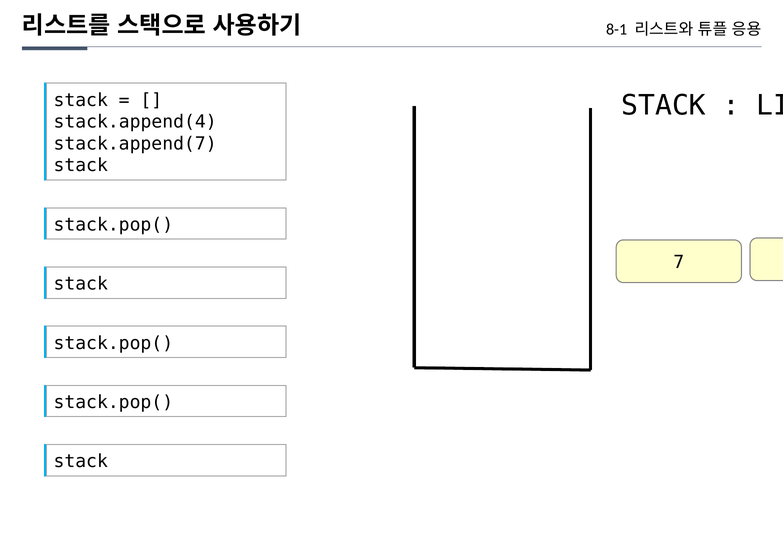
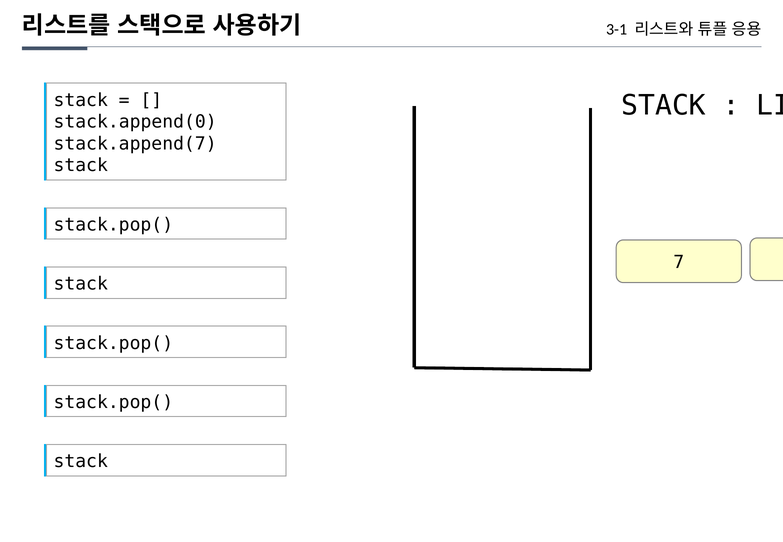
8-1: 8-1 -> 3-1 (617, 30)
stack.append(4: stack.append(4 -> stack.append(0 (135, 122)
